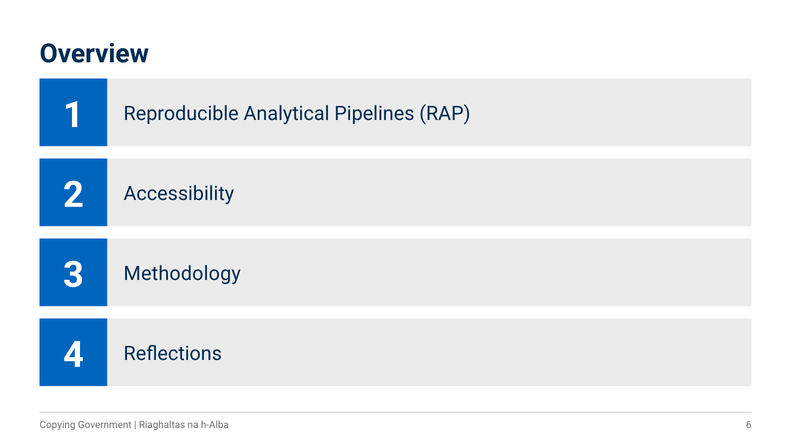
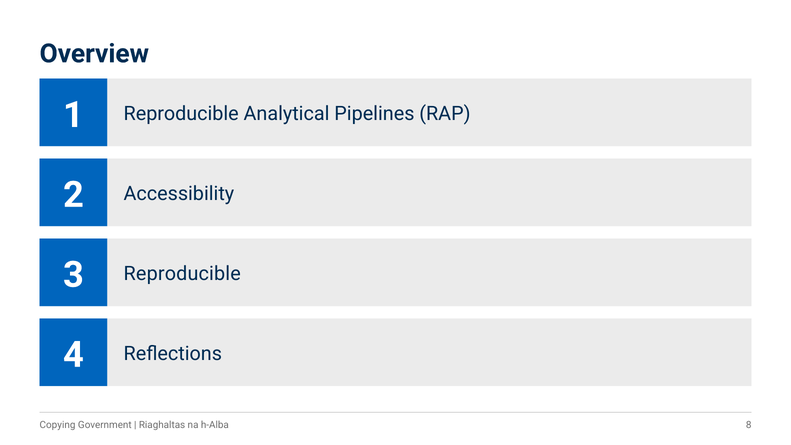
3 Methodology: Methodology -> Reproducible (182, 274)
6: 6 -> 8 (749, 425)
